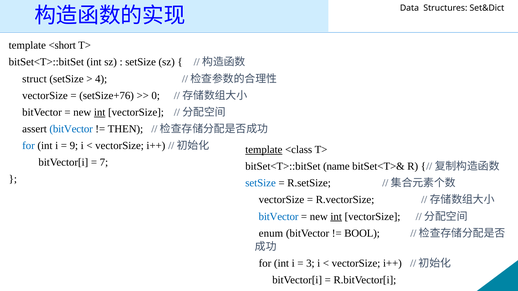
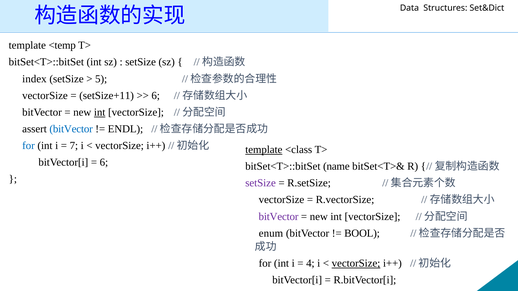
<short: <short -> <temp (62, 45)
struct: struct -> index (34, 79)
4: 4 -> 5 (101, 79)
setSize+76: setSize+76 -> setSize+11 (107, 96)
0: 0 -> 6 (156, 96)
THEN: THEN -> ENDL (125, 129)
9: 9 -> 7 (74, 146)
7: 7 -> 6 (104, 163)
setSize colour: blue -> purple (261, 183)
bitVector colour: blue -> purple (279, 217)
int underline: present -> none (336, 217)
3: 3 -> 4 (310, 264)
vectorSize underline: none -> present (356, 264)
